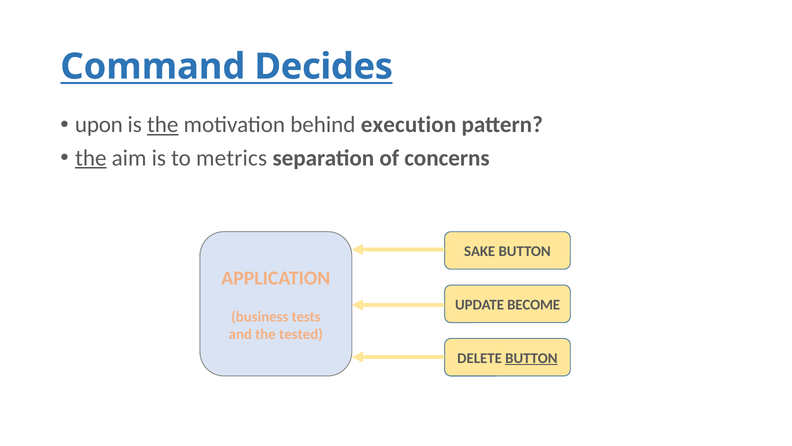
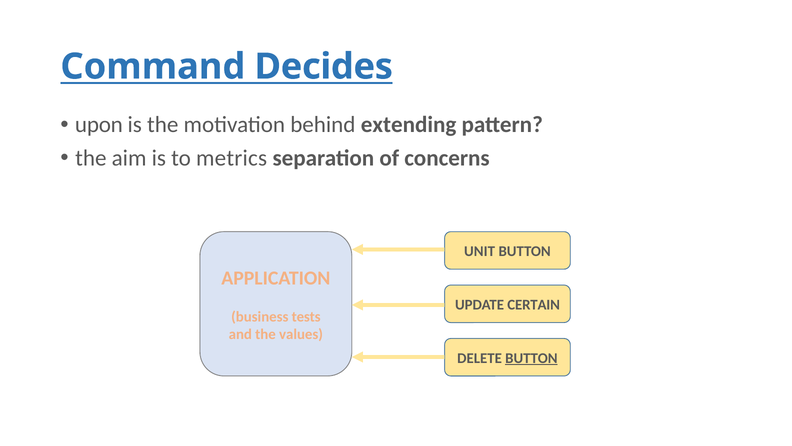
the underline: present -> none (163, 125)
execution: execution -> extending (409, 125)
the underline: present -> none (91, 158)
SAKE: SAKE -> UNIT (480, 251)
BECOME: BECOME -> CERTAIN (534, 305)
tested: tested -> values (301, 334)
